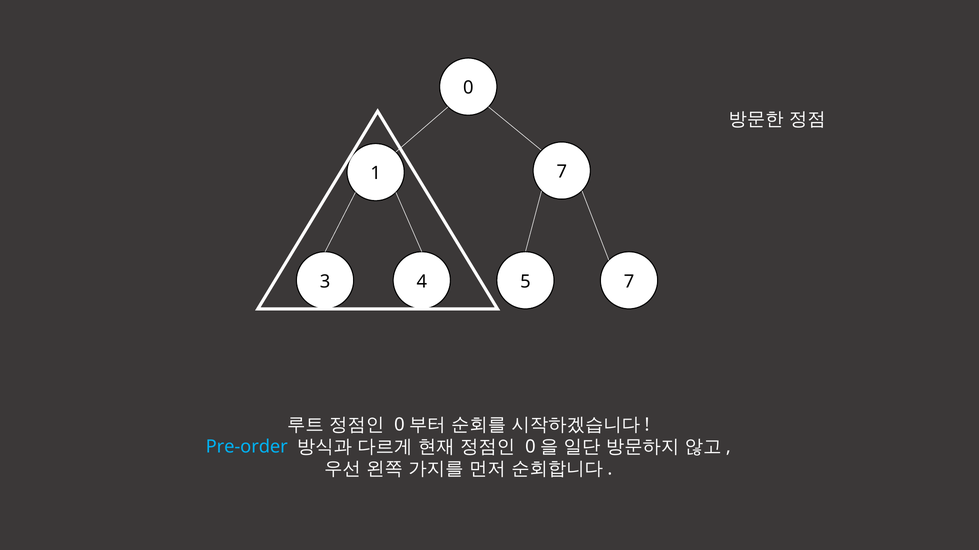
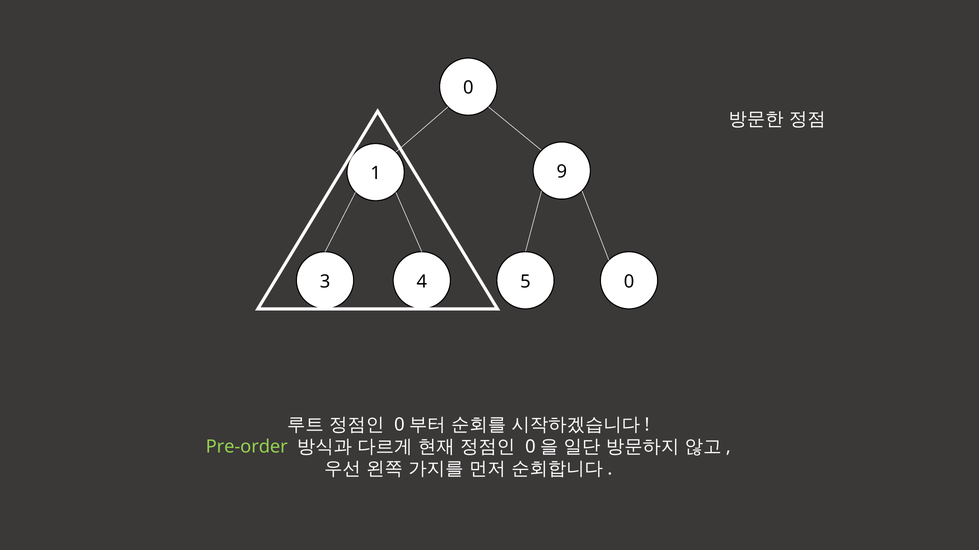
7: 7 -> 9 (562, 172)
7: 7 -> 0 (629, 282)
Pre-order colour: light blue -> light green (247, 447)
